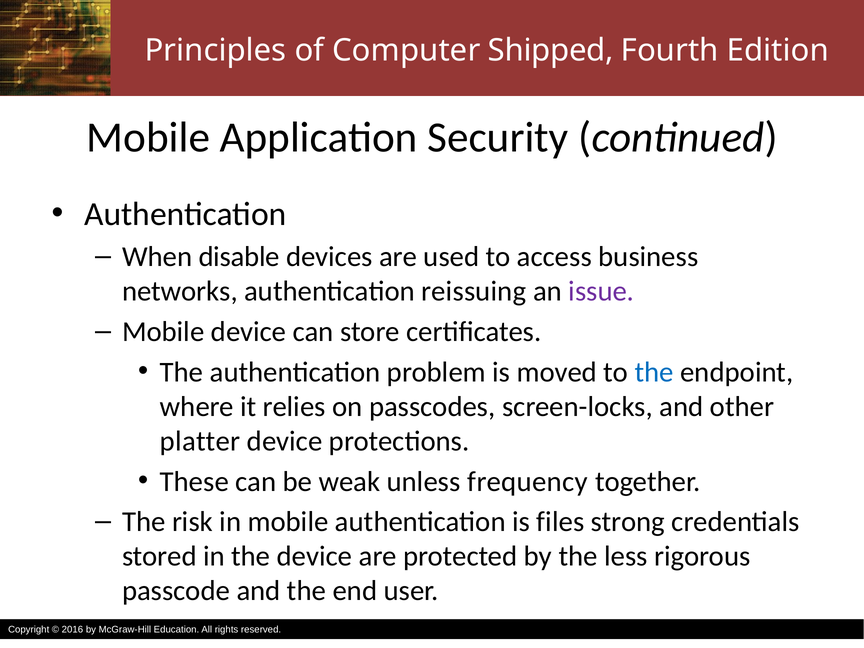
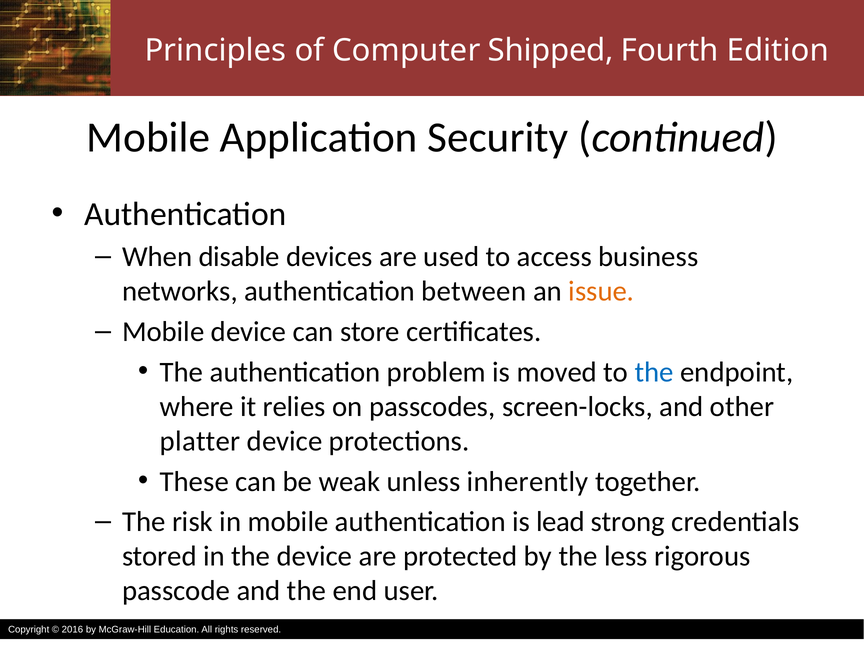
reissuing: reissuing -> between (474, 291)
issue colour: purple -> orange (601, 291)
frequency: frequency -> inherently (528, 482)
files: files -> lead (561, 522)
